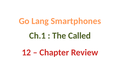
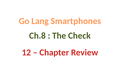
Ch.1: Ch.1 -> Ch.8 (37, 35)
Called: Called -> Check (79, 35)
